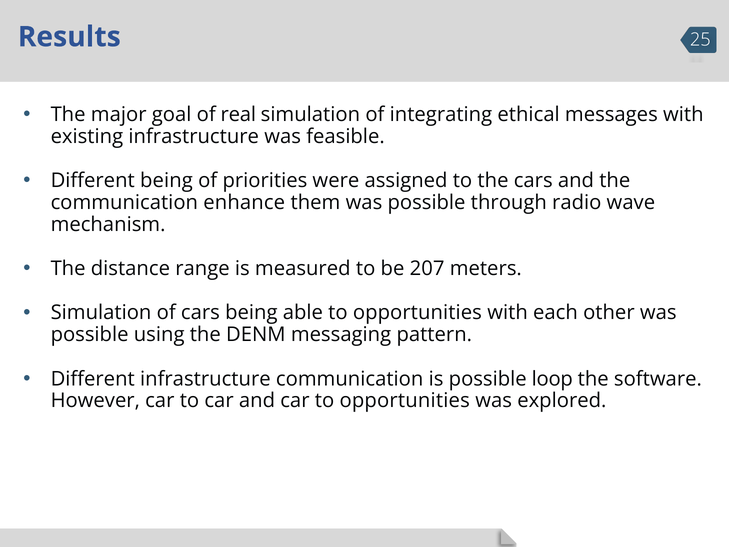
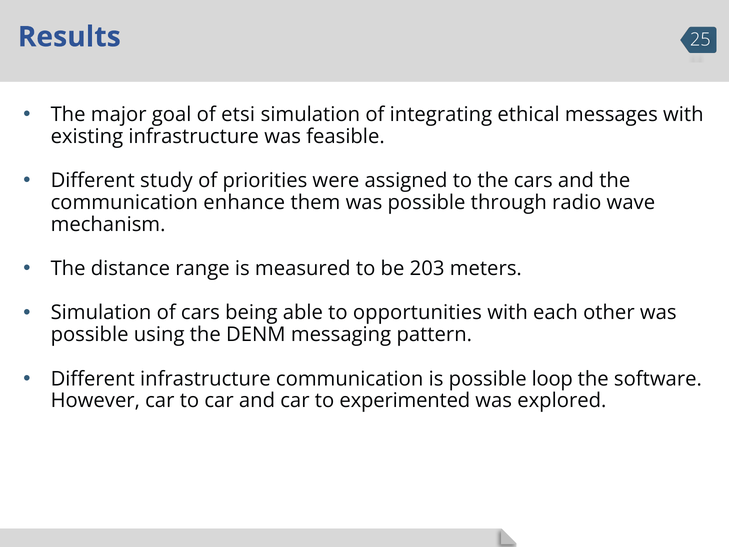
real: real -> etsi (238, 114)
Different being: being -> study (166, 181)
207: 207 -> 203 (427, 268)
car to opportunities: opportunities -> experimented (405, 401)
